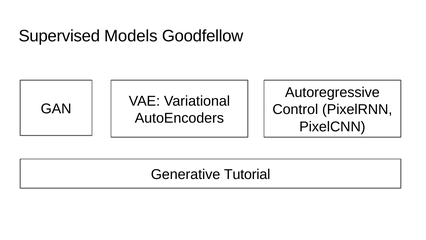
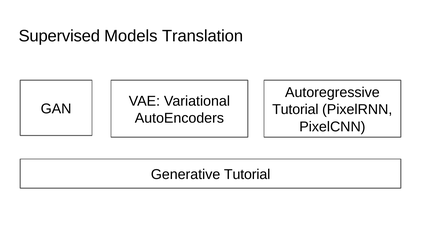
Goodfellow: Goodfellow -> Translation (203, 36)
Control: Control -> Tutorial (295, 109)
